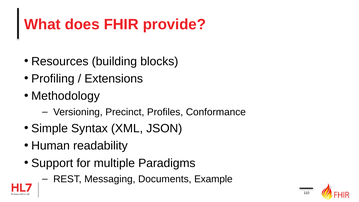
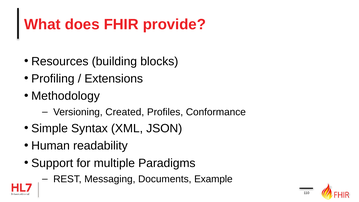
Precinct: Precinct -> Created (125, 112)
